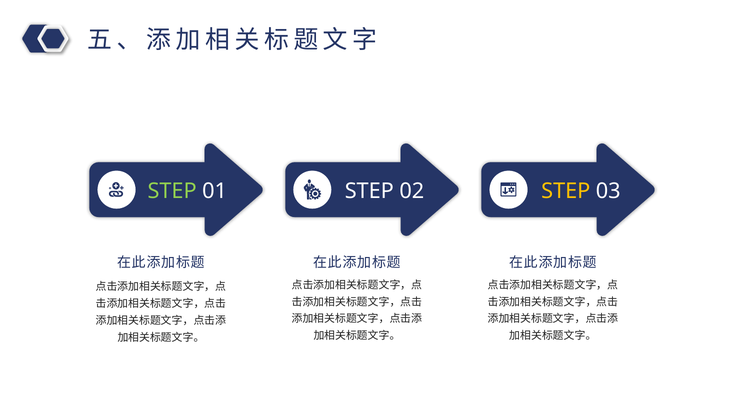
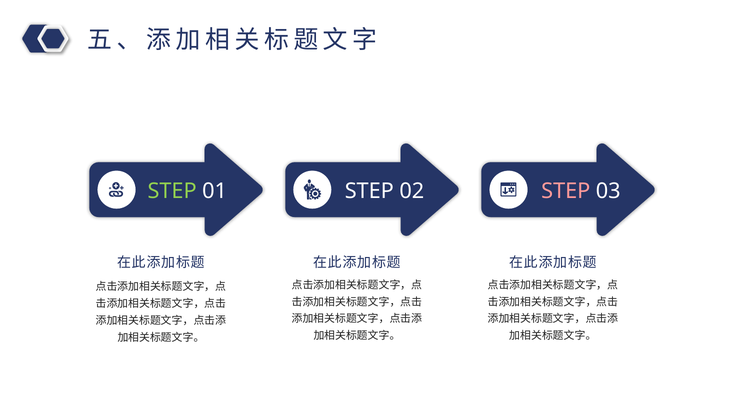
STEP colour: yellow -> pink (566, 191)
